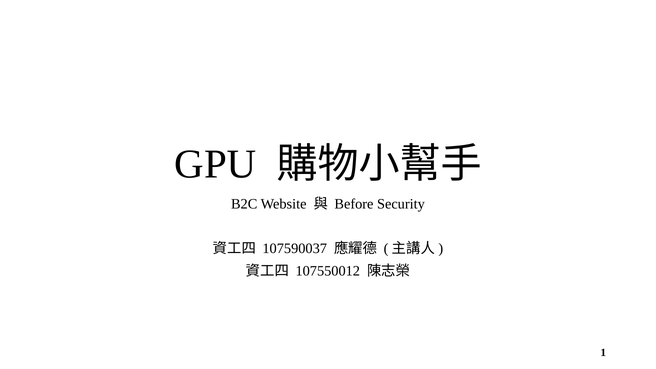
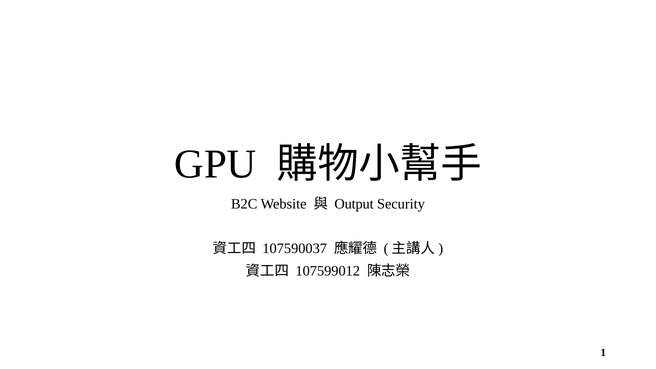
Before: Before -> Output (354, 204)
107550012: 107550012 -> 107599012 (328, 271)
